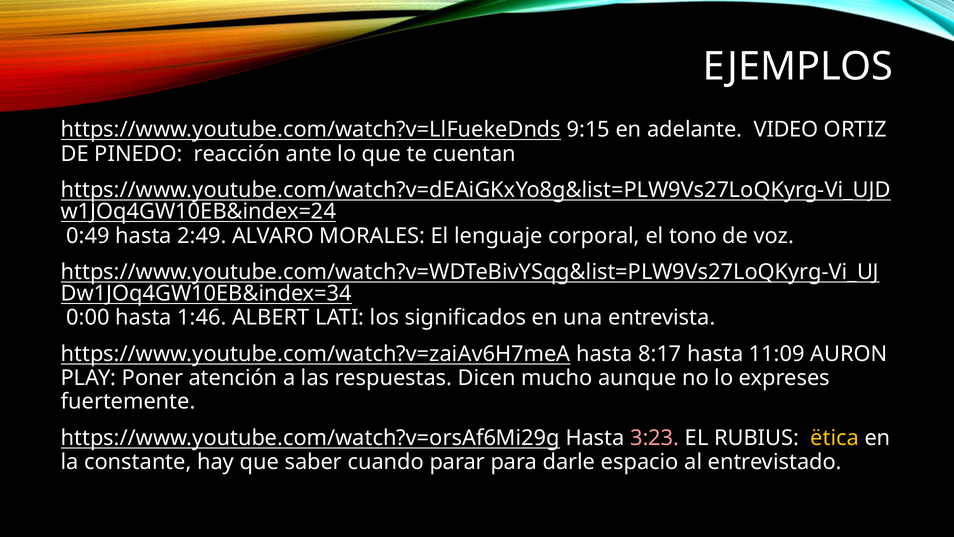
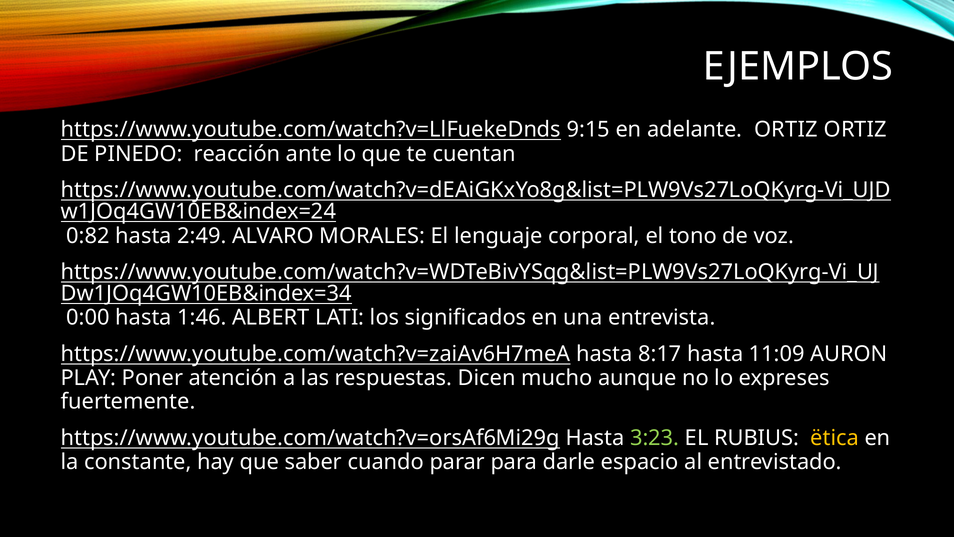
adelante VIDEO: VIDEO -> ORTIZ (786, 130)
0:49: 0:49 -> 0:82 (88, 236)
3:23 colour: pink -> light green (655, 438)
